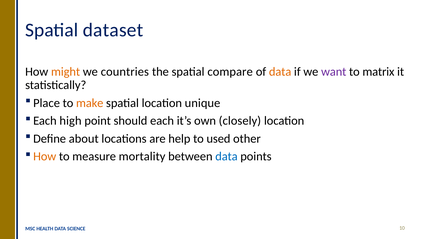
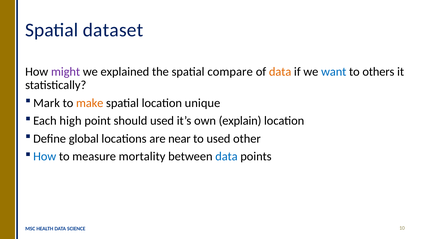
might colour: orange -> purple (66, 72)
countries: countries -> explained (125, 72)
want colour: purple -> blue (334, 72)
matrix: matrix -> others (378, 72)
Place: Place -> Mark (47, 103)
should each: each -> used (162, 121)
closely: closely -> explain (240, 121)
about: about -> global (84, 139)
help: help -> near (179, 139)
How colour: orange -> blue (45, 157)
